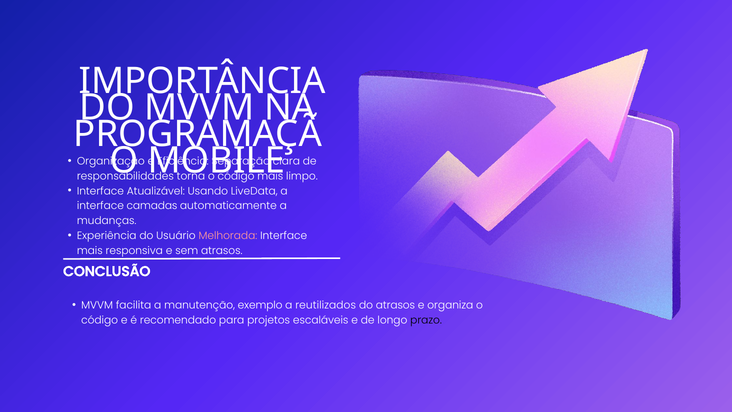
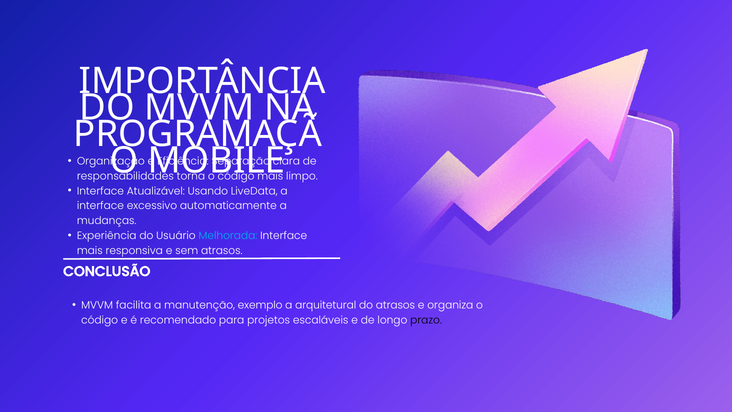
camadas: camadas -> excessivo (152, 206)
Melhorada colour: pink -> light blue (228, 236)
reutilizados: reutilizados -> arquitetural (326, 305)
